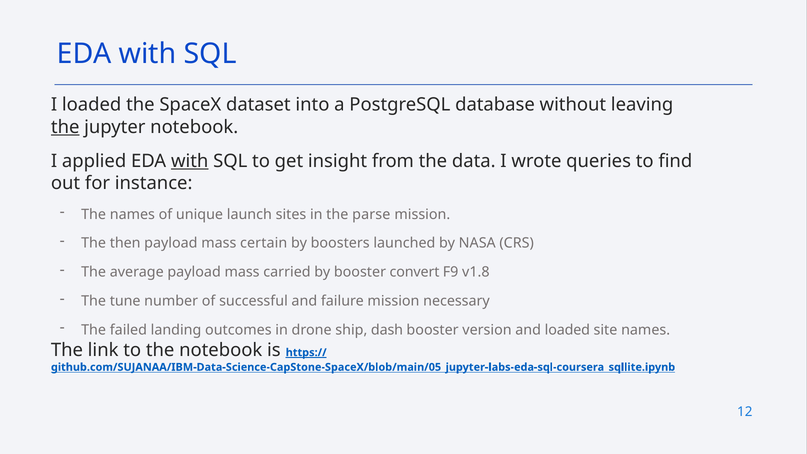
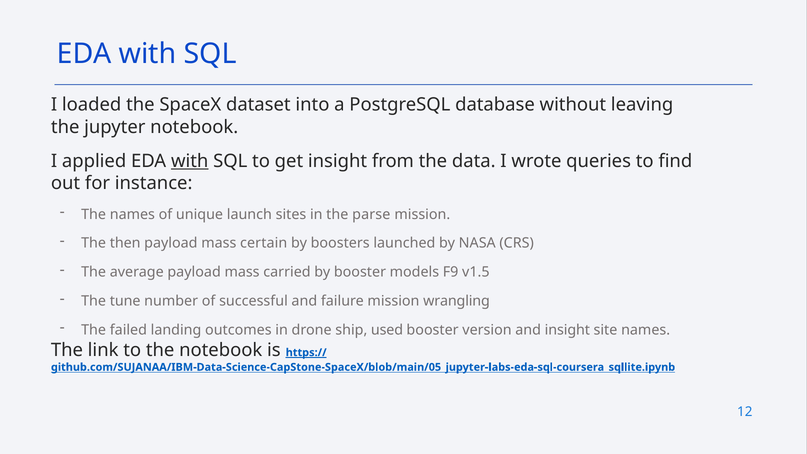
the underline: present -> none (65, 127)
convert: convert -> models (414, 272)
v1.8: v1.8 -> v1.5 (476, 272)
necessary: necessary -> wrangling (457, 301)
dash: dash -> used (387, 330)
and loaded: loaded -> insight (567, 330)
